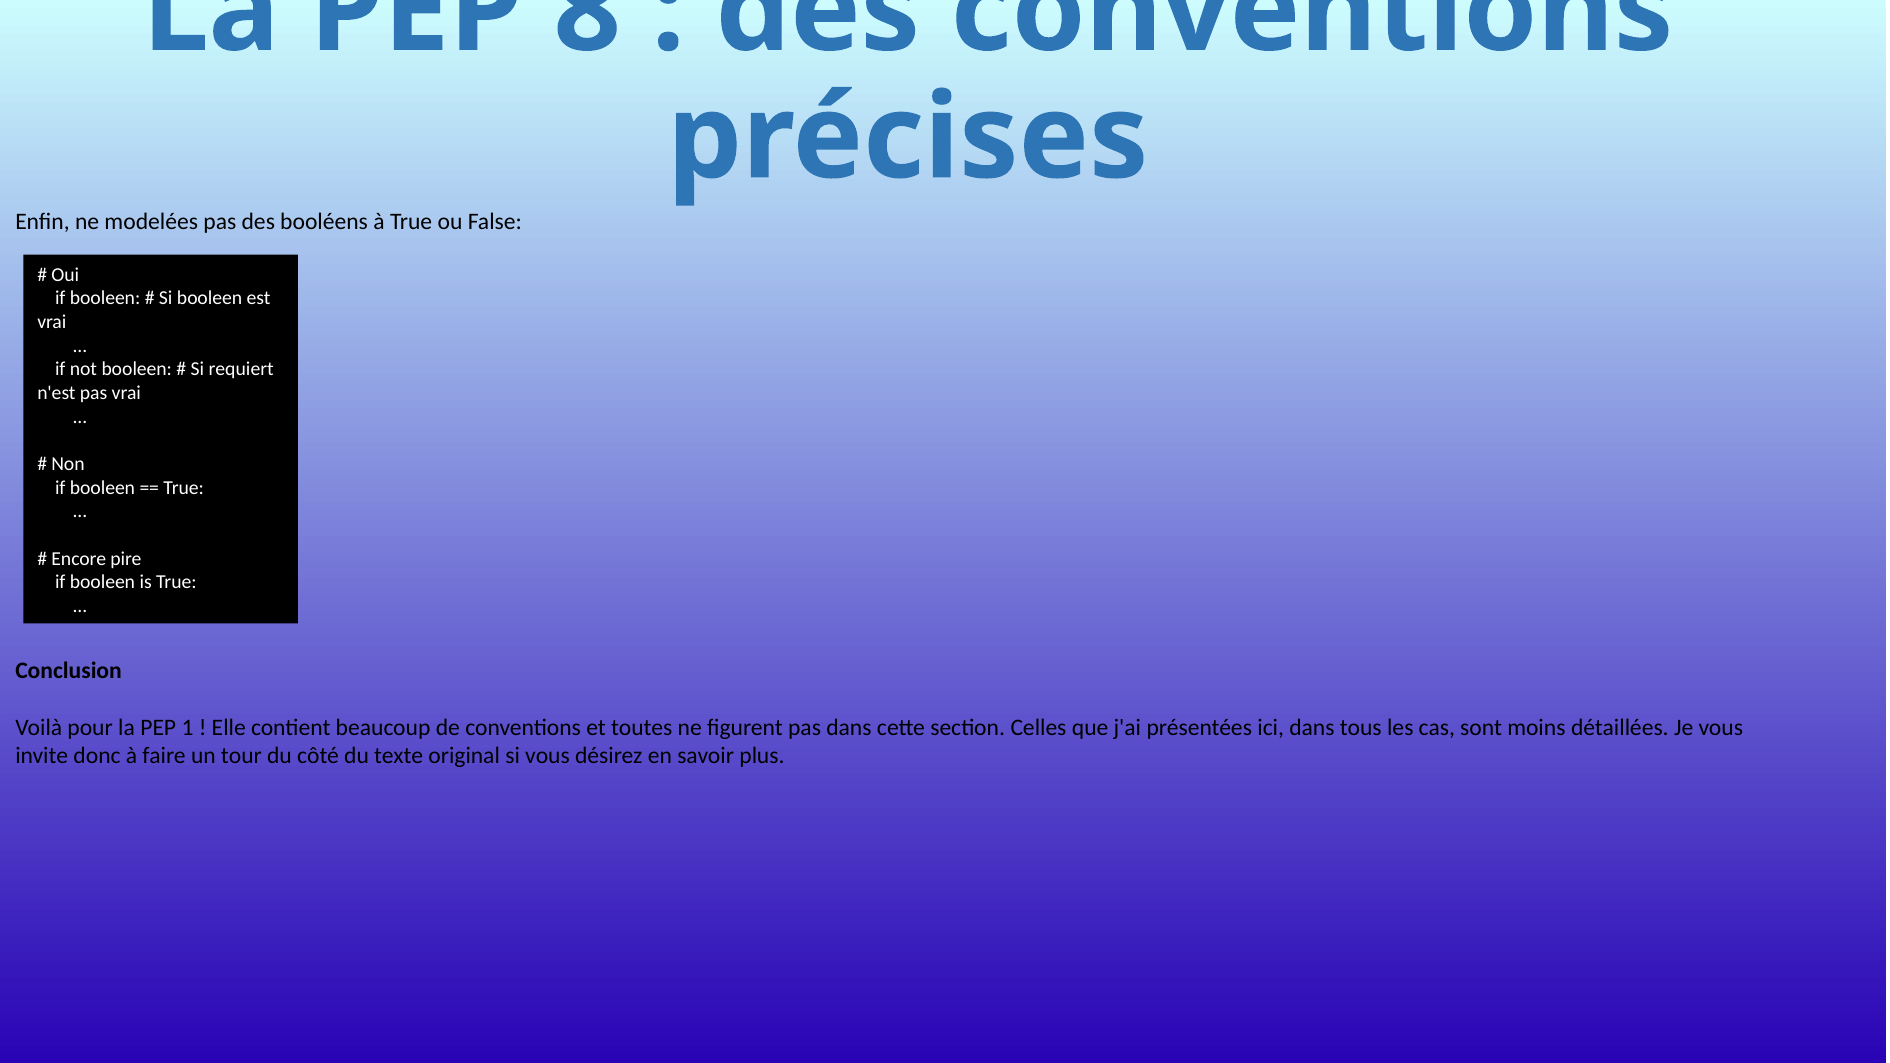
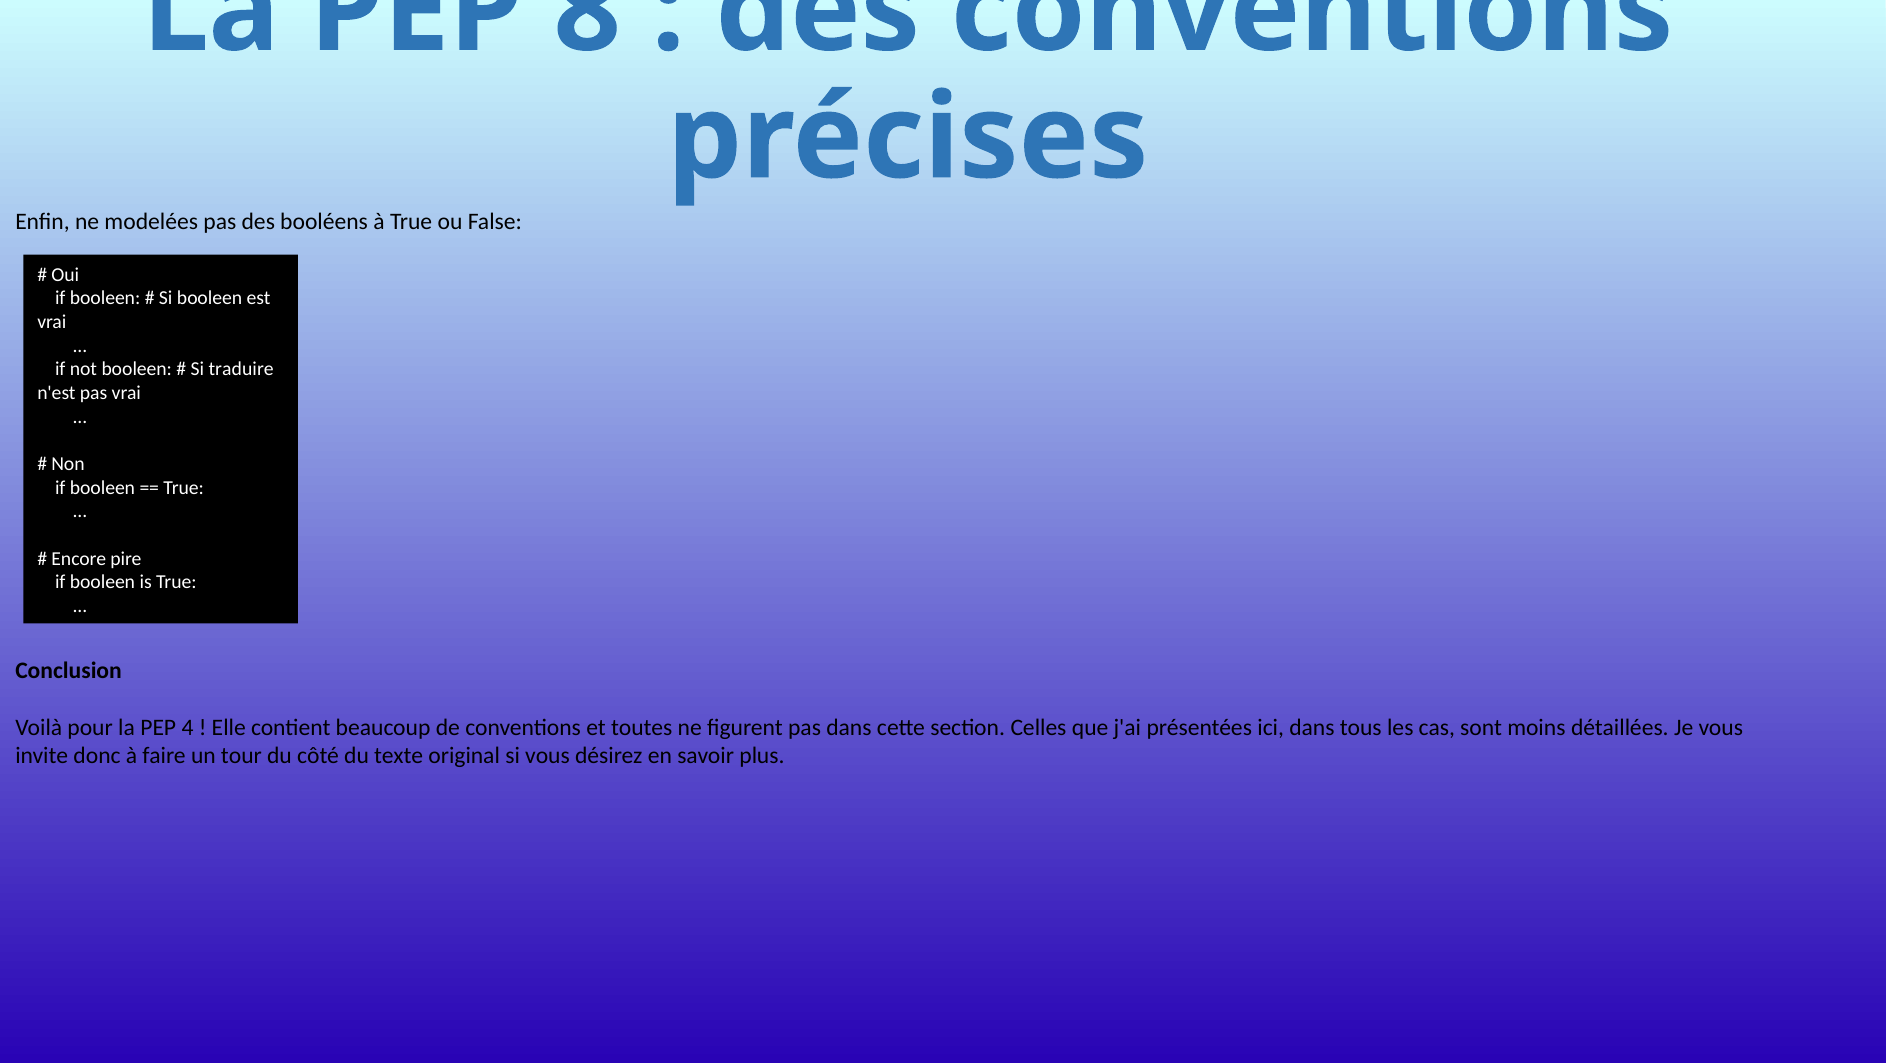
requiert: requiert -> traduire (241, 369)
1: 1 -> 4 (188, 728)
